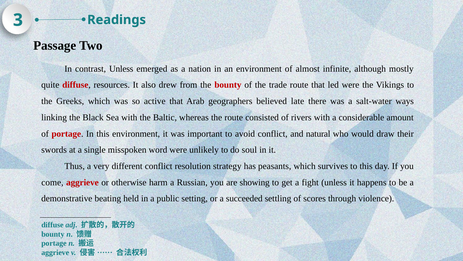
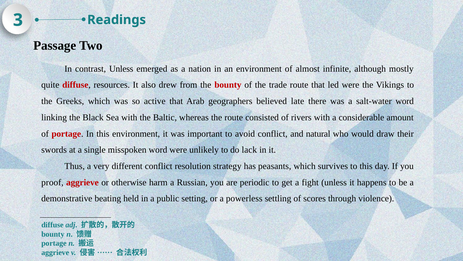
salt-water ways: ways -> word (405, 101)
soul: soul -> lack (249, 150)
come: come -> proof (52, 182)
showing: showing -> periodic (255, 182)
succeeded: succeeded -> powerless (244, 198)
